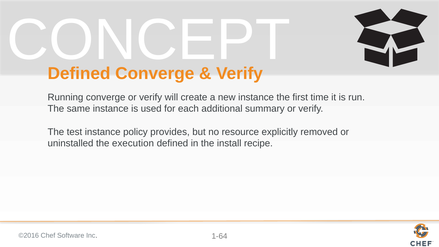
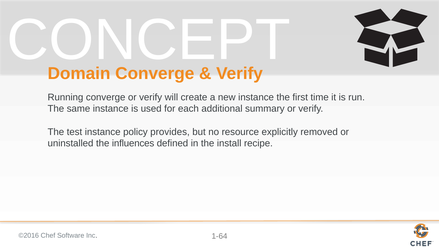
Defined: Defined -> Domain (79, 74)
execution: execution -> influences (133, 143)
